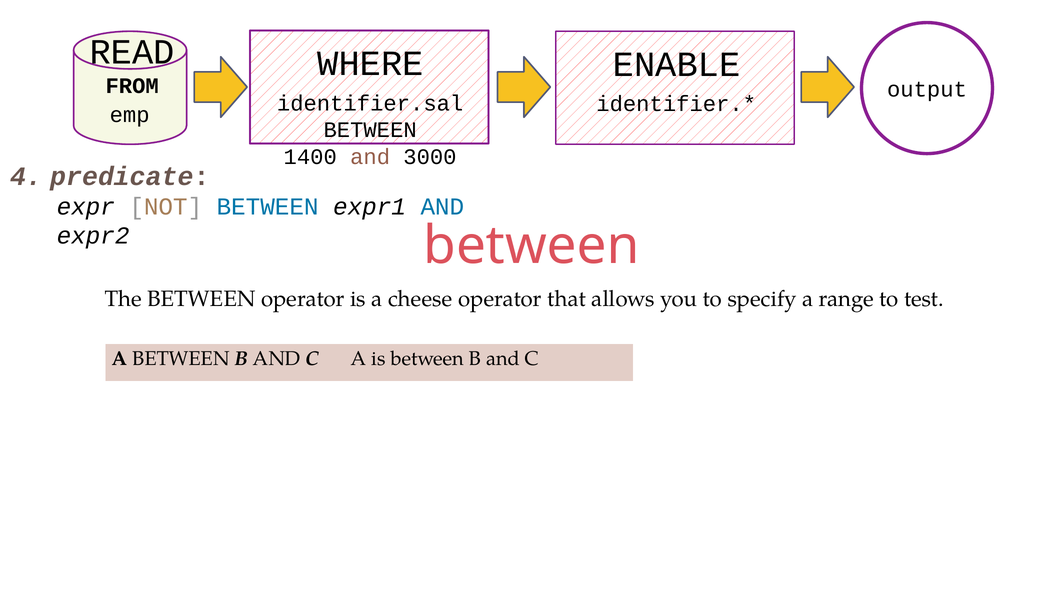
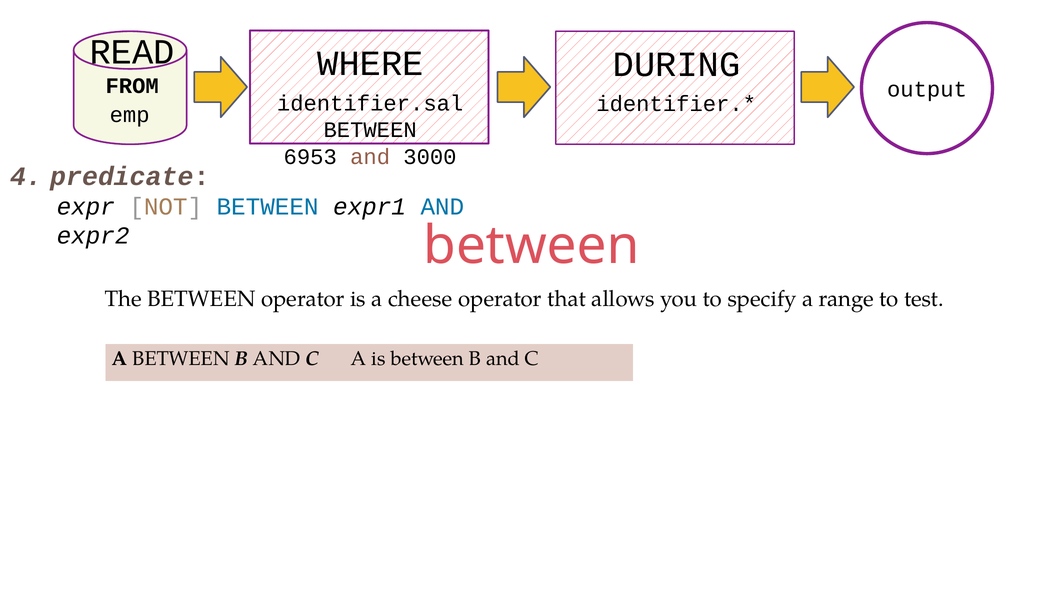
ENABLE: ENABLE -> DURING (677, 64)
1400: 1400 -> 6953 (310, 157)
